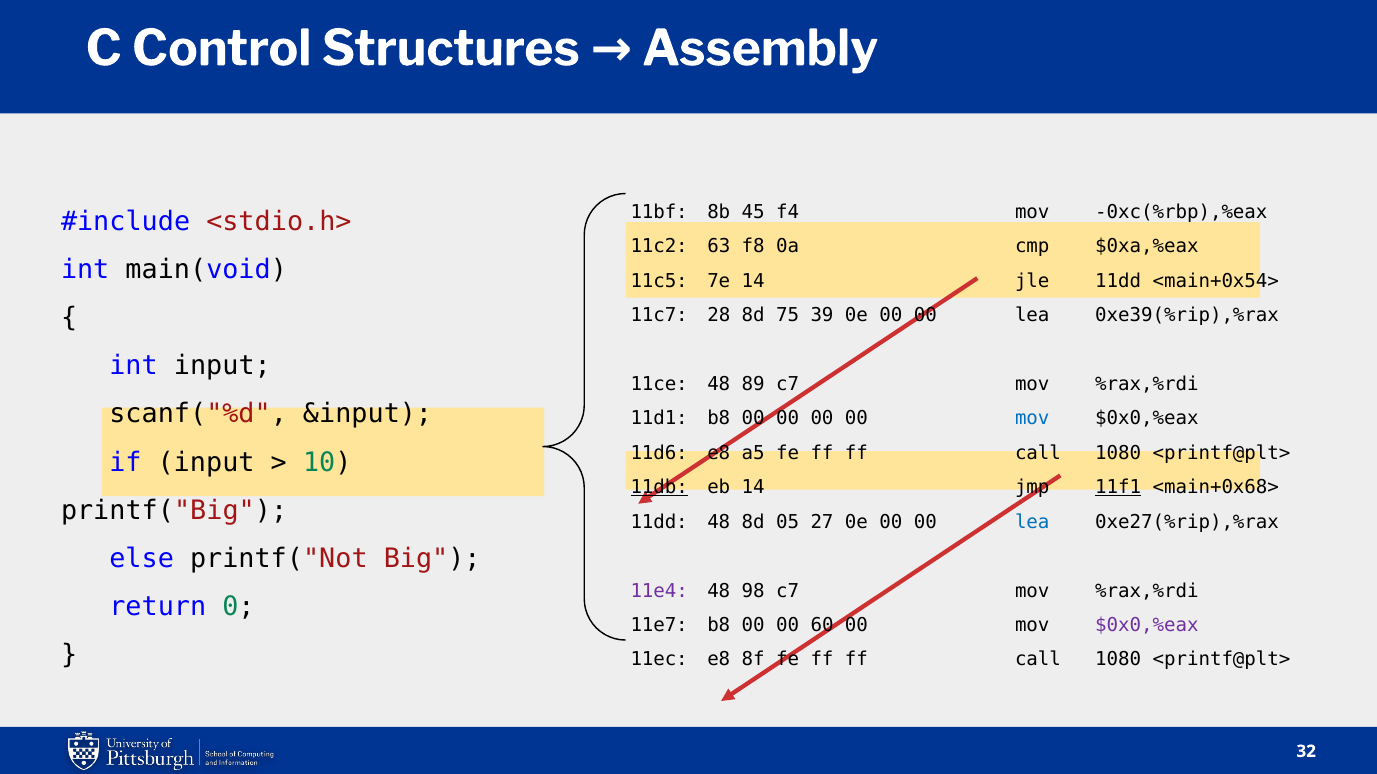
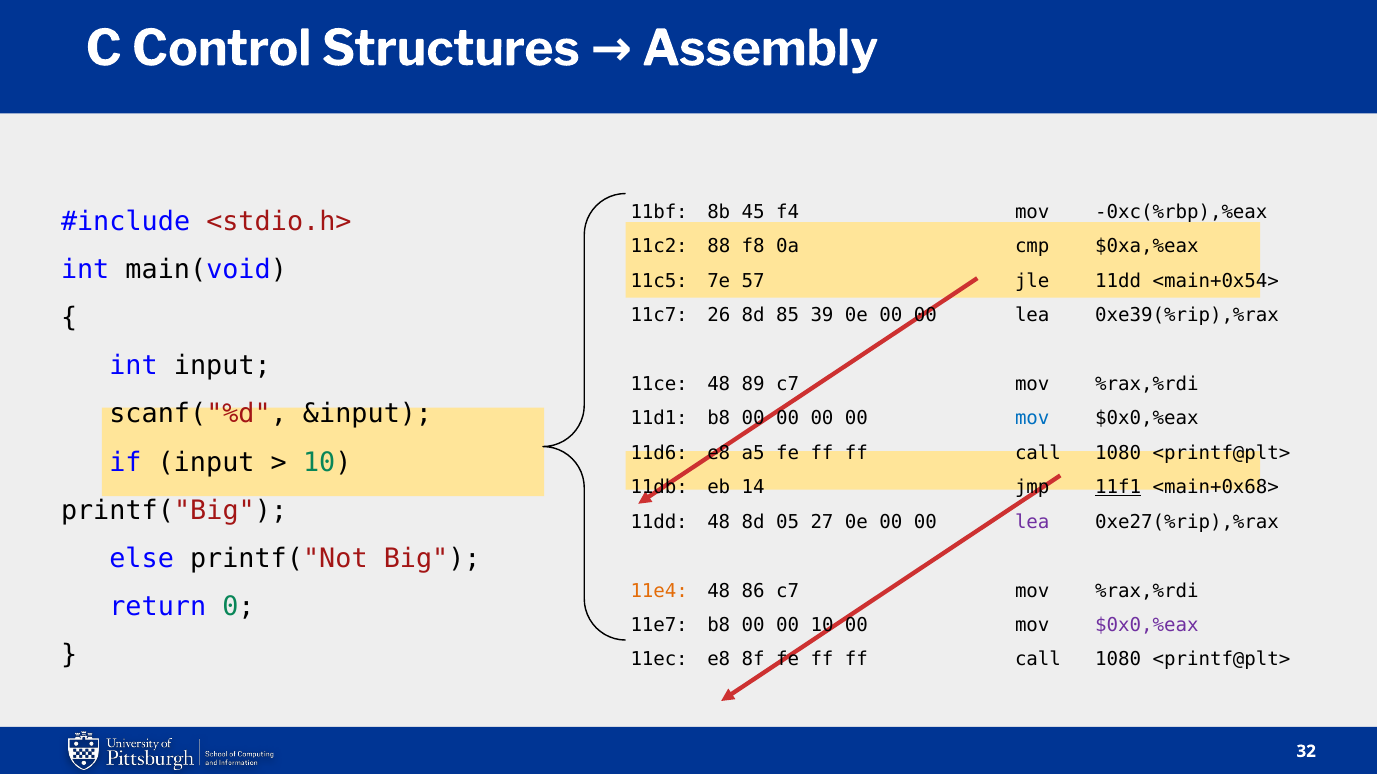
63: 63 -> 88 (719, 246)
7e 14: 14 -> 57 (753, 281)
28: 28 -> 26 (719, 315)
75: 75 -> 85 (788, 315)
11db underline: present -> none (659, 488)
lea colour: blue -> purple (1032, 522)
11e4 colour: purple -> orange (659, 591)
98: 98 -> 86 (753, 591)
00 60: 60 -> 10 (822, 626)
